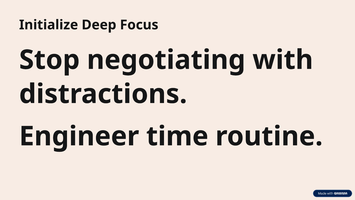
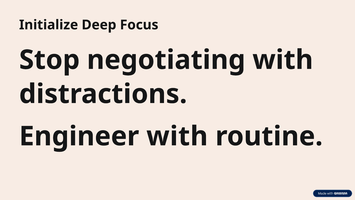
Engineer time: time -> with (177, 136)
